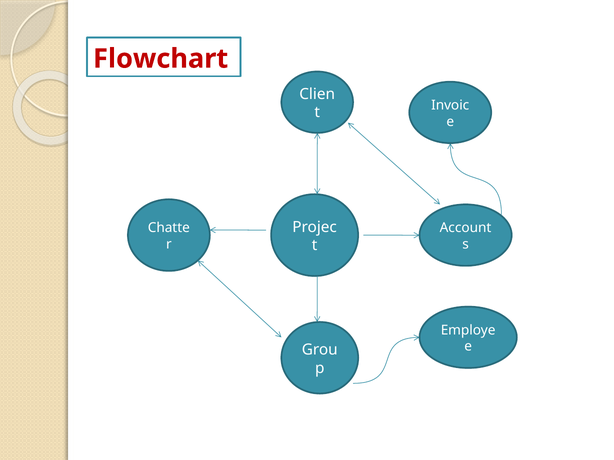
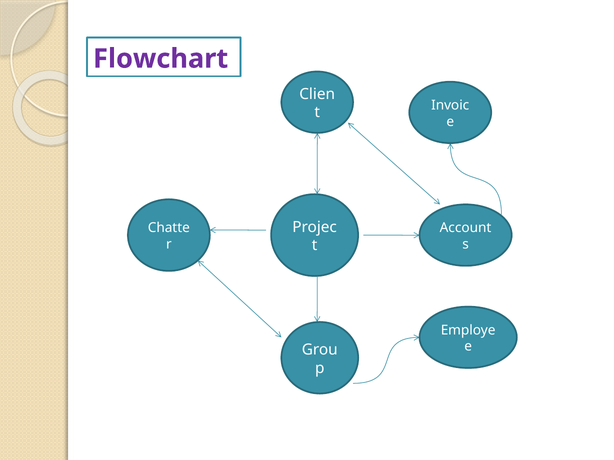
Flowchart colour: red -> purple (161, 59)
